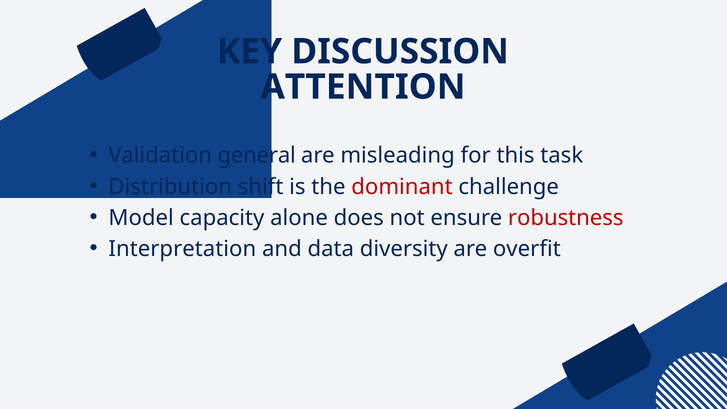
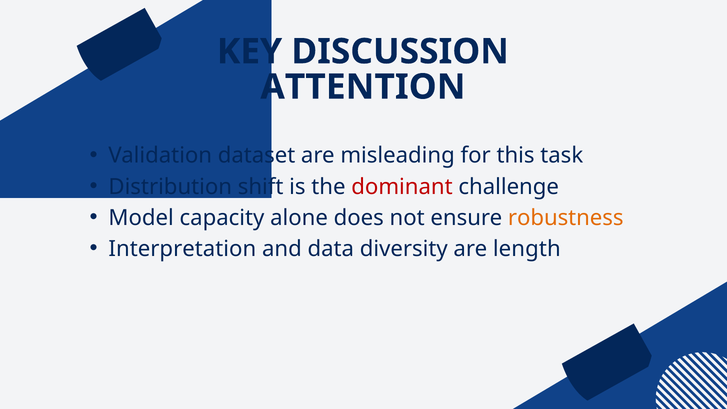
general: general -> dataset (257, 156)
robustness colour: red -> orange (566, 218)
overfit: overfit -> length (527, 249)
